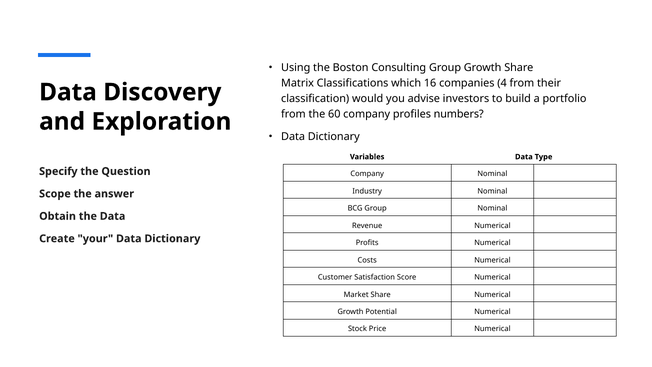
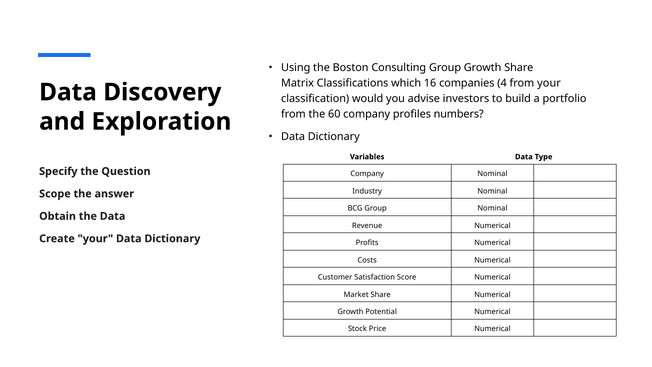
from their: their -> your (549, 83)
